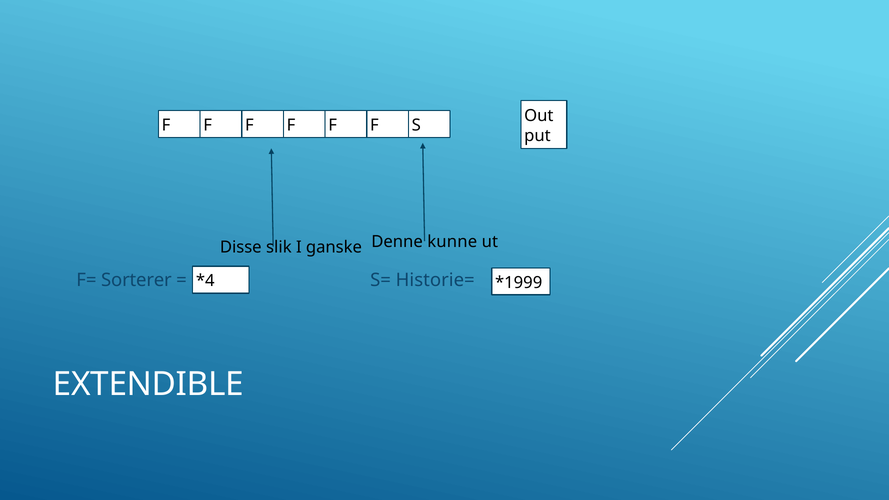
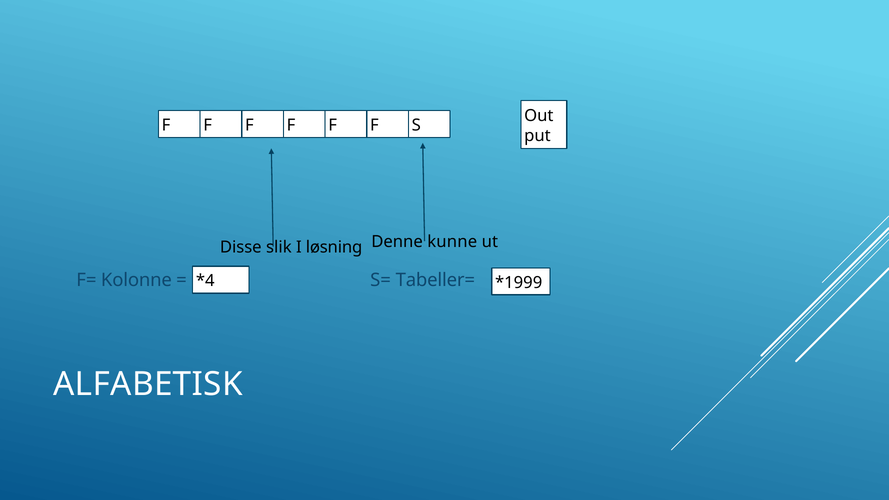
ganske: ganske -> løsning (334, 247)
Sorterer: Sorterer -> Kolonne (136, 280)
Historie=: Historie= -> Tabeller= (435, 280)
EXTENDIBLE: EXTENDIBLE -> ALFABETISK (148, 384)
